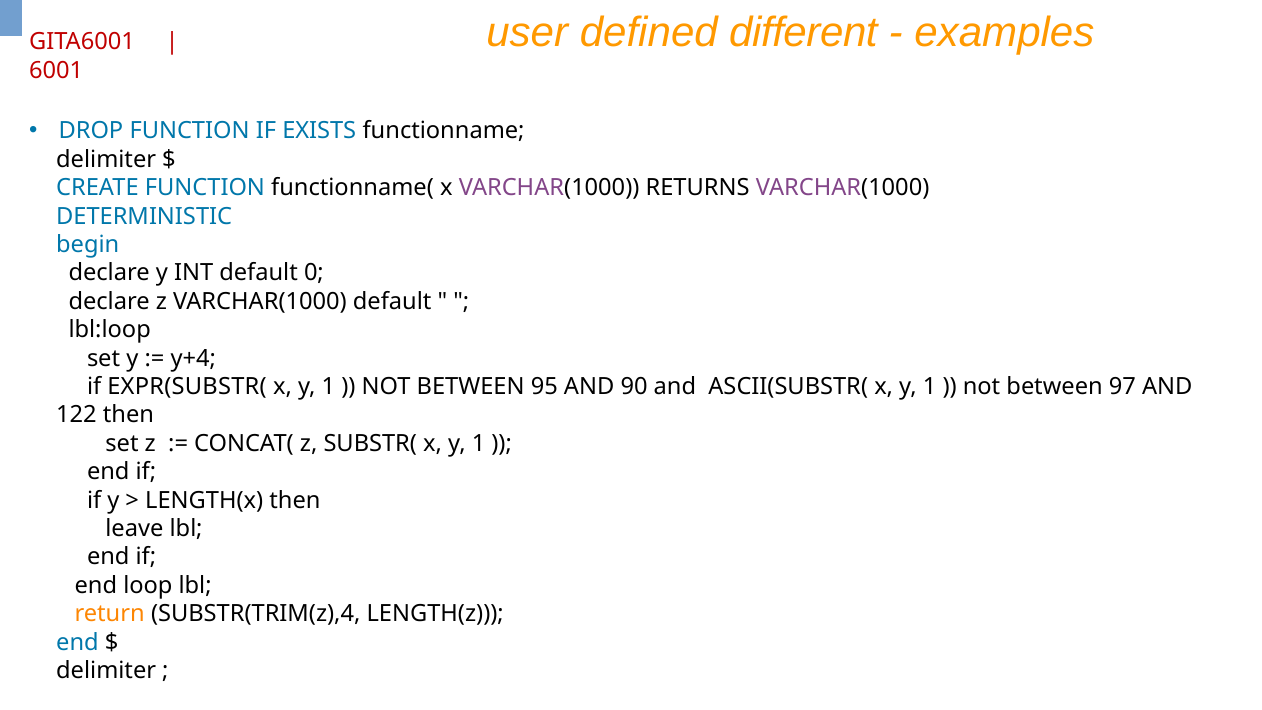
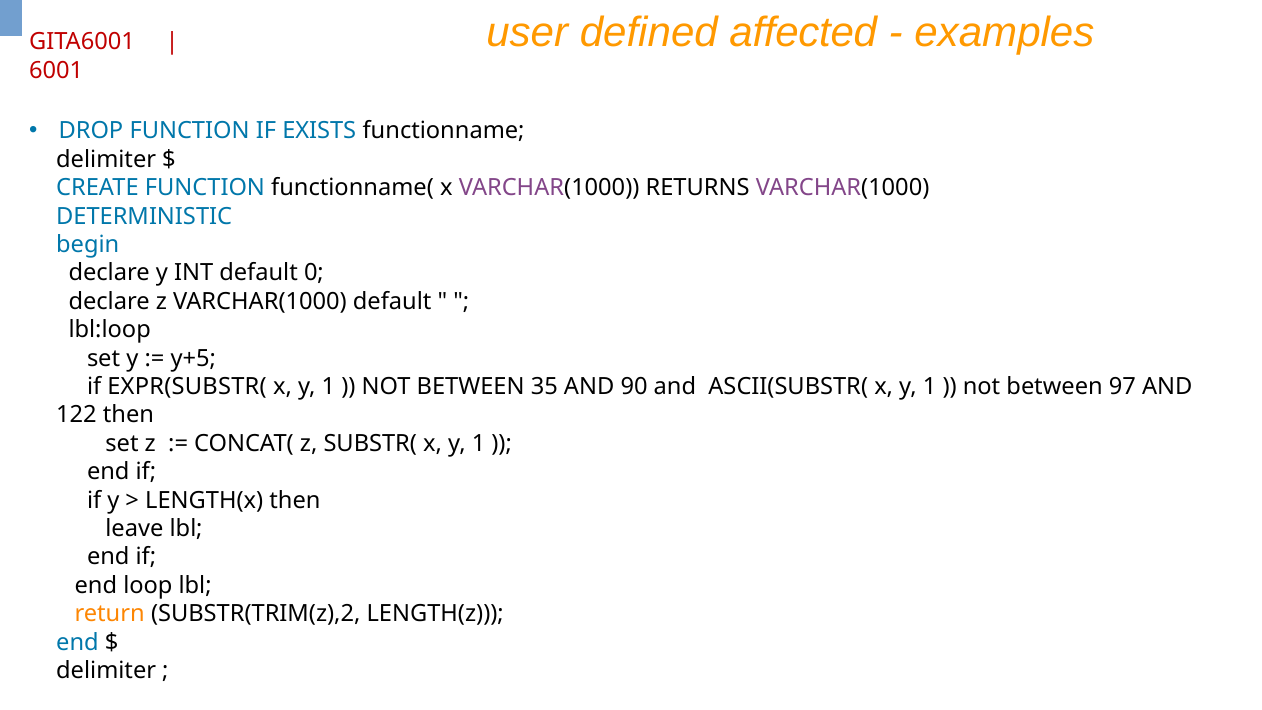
different: different -> affected (803, 33)
y+4: y+4 -> y+5 (193, 358)
95: 95 -> 35 (544, 387)
SUBSTR(TRIM(z),4: SUBSTR(TRIM(z),4 -> SUBSTR(TRIM(z),2 (256, 614)
